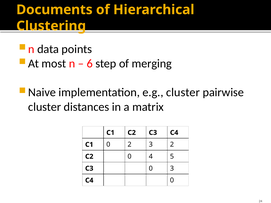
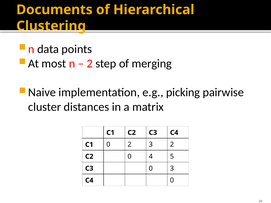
6: 6 -> 2 (90, 64)
e.g cluster: cluster -> picking (183, 93)
